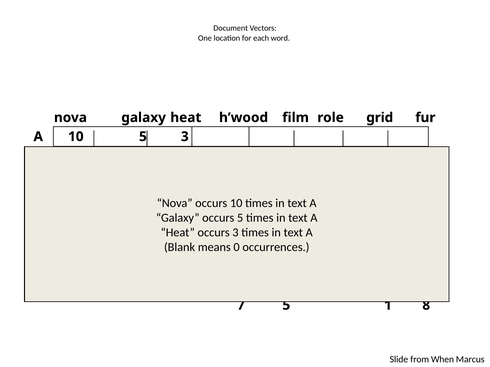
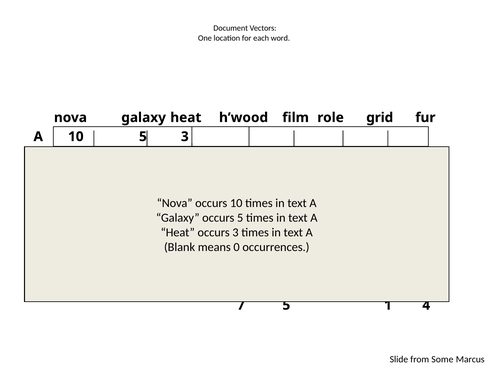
1 8: 8 -> 4 (426, 306)
When: When -> Some (442, 360)
